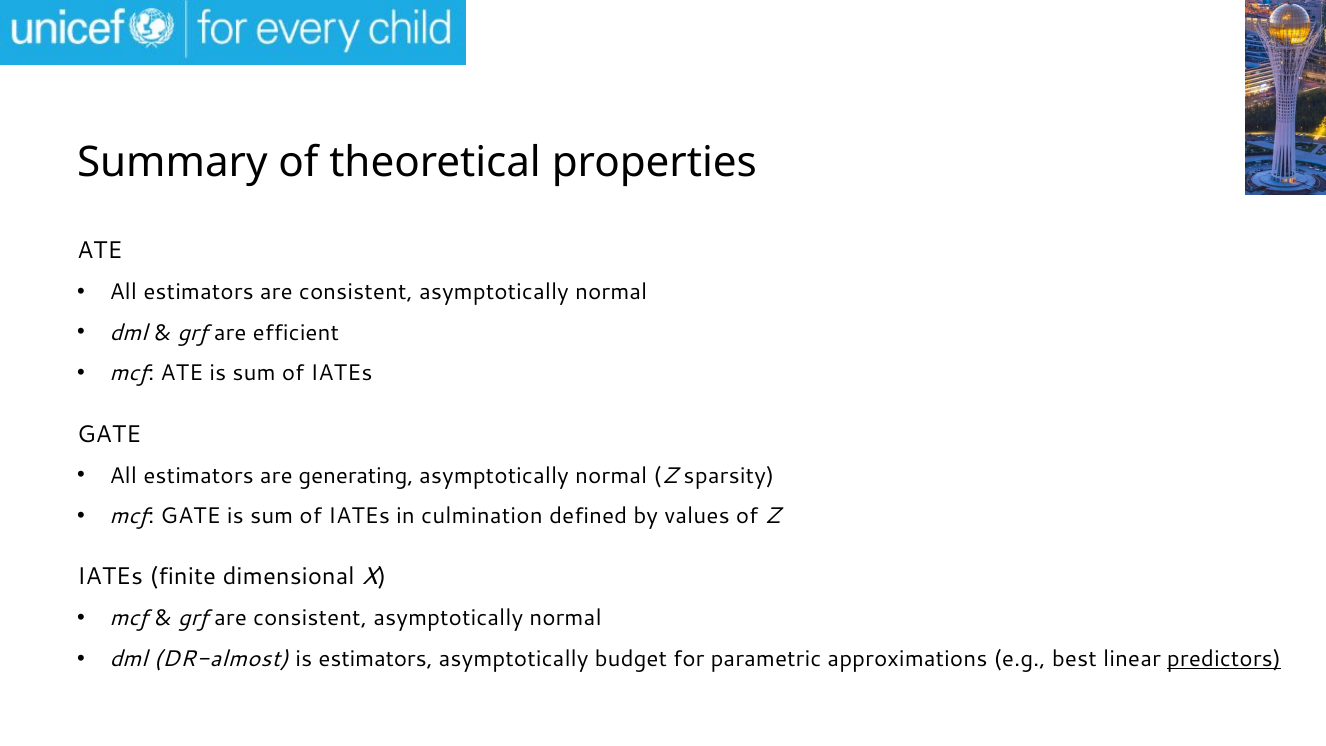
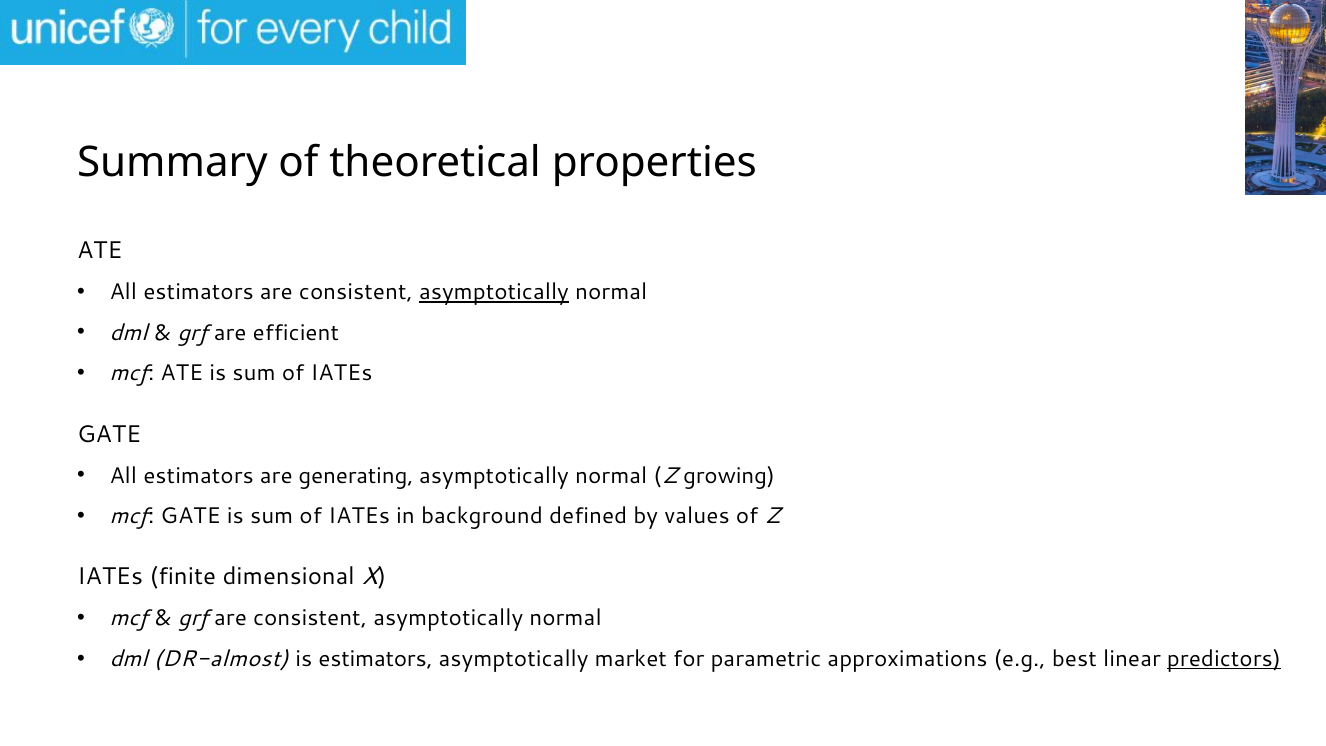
asymptotically underline: none -> present (494, 292)
sparsity: sparsity -> growing (729, 476)
culmination: culmination -> background (482, 516)
budget: budget -> market (631, 659)
